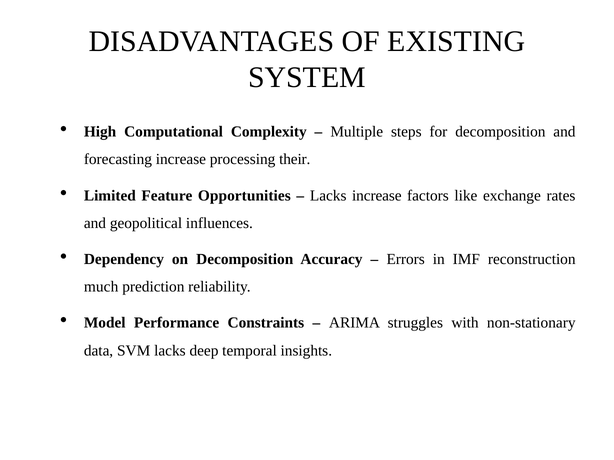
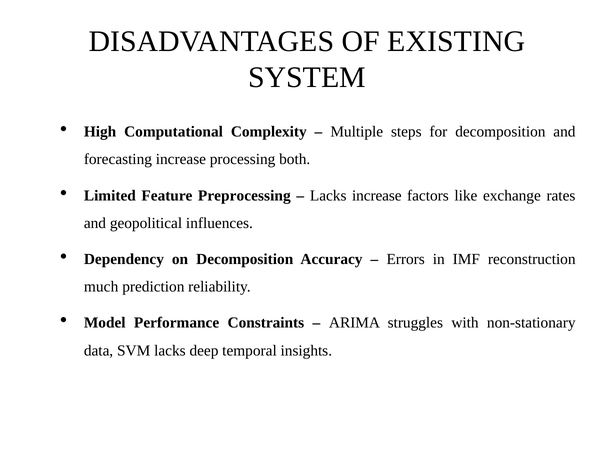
their: their -> both (295, 160)
Opportunities: Opportunities -> Preprocessing (244, 196)
